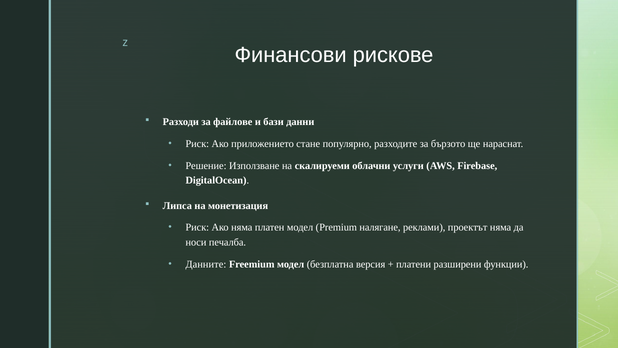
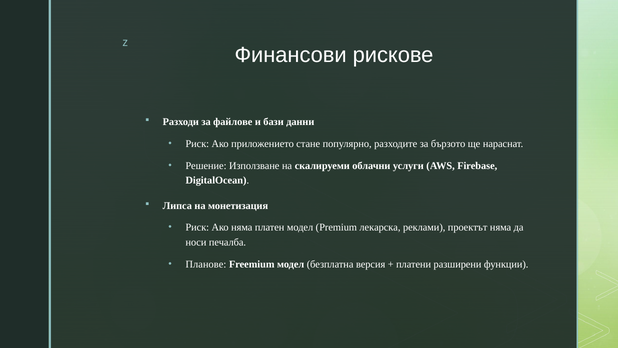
налягане: налягане -> лекарска (380, 227)
Данните: Данните -> Планове (206, 264)
